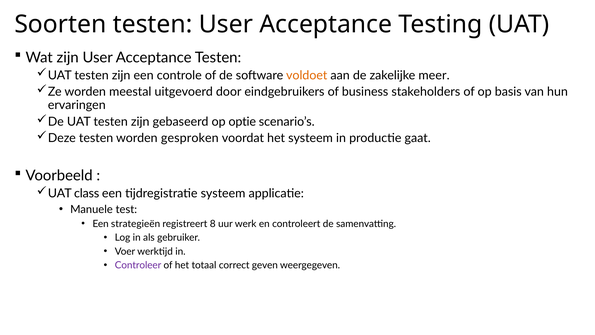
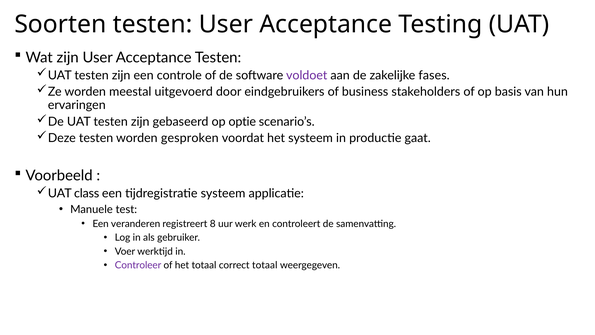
voldoet colour: orange -> purple (307, 75)
meer: meer -> fases (434, 75)
strategieën: strategieën -> veranderen (136, 224)
correct geven: geven -> totaal (265, 265)
